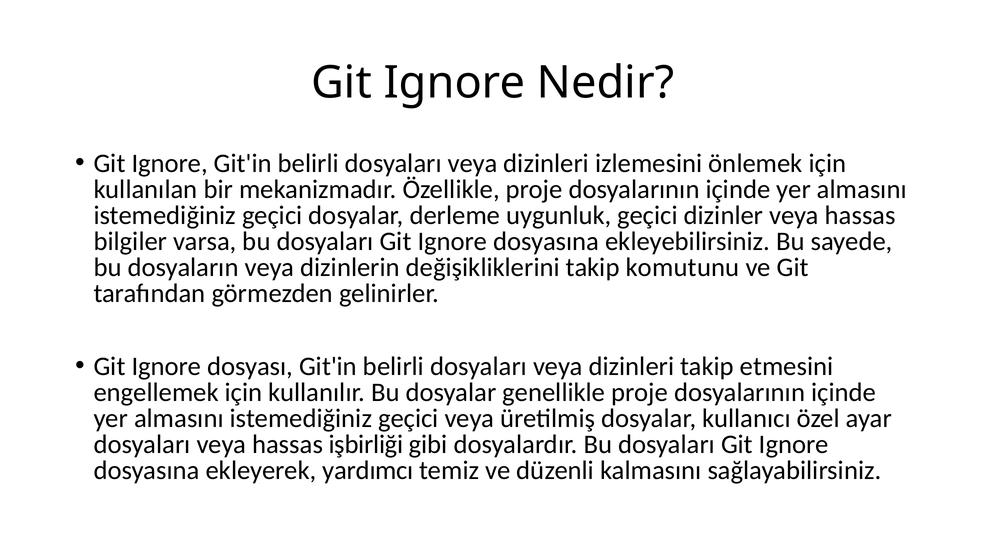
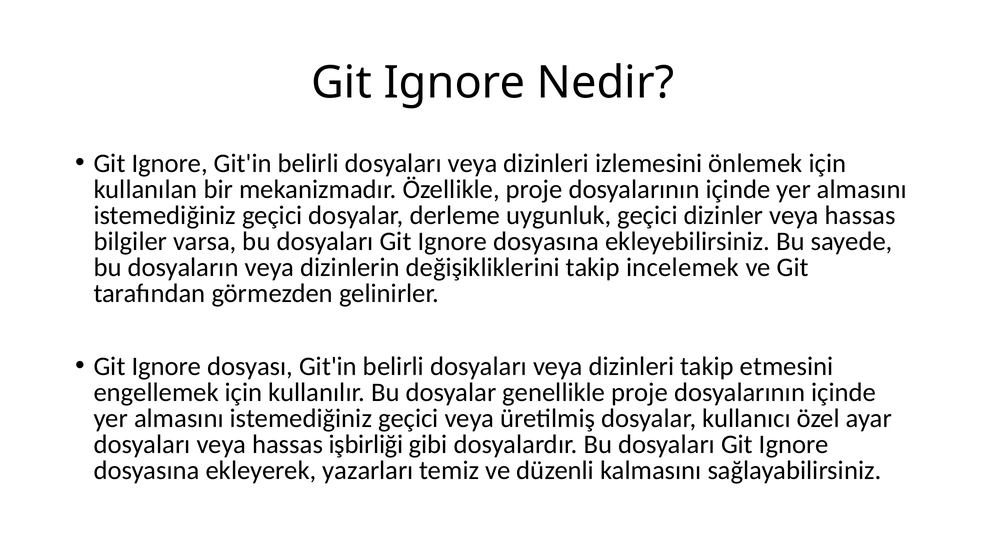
komutunu: komutunu -> incelemek (683, 267)
yardımcı: yardımcı -> yazarları (368, 470)
